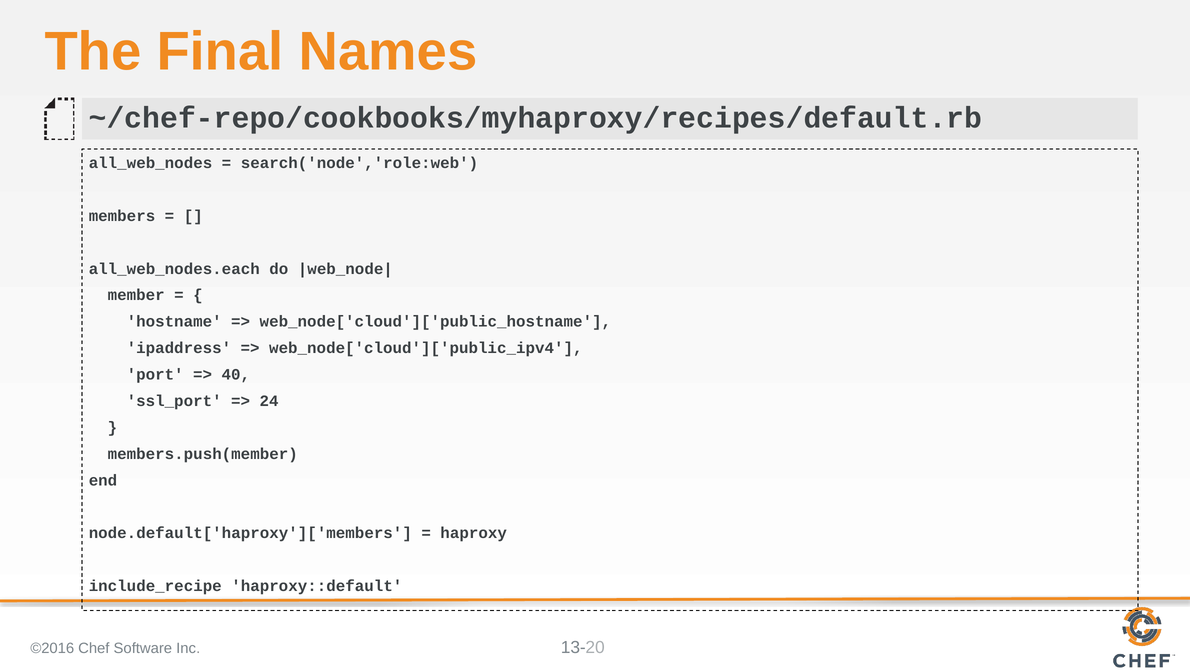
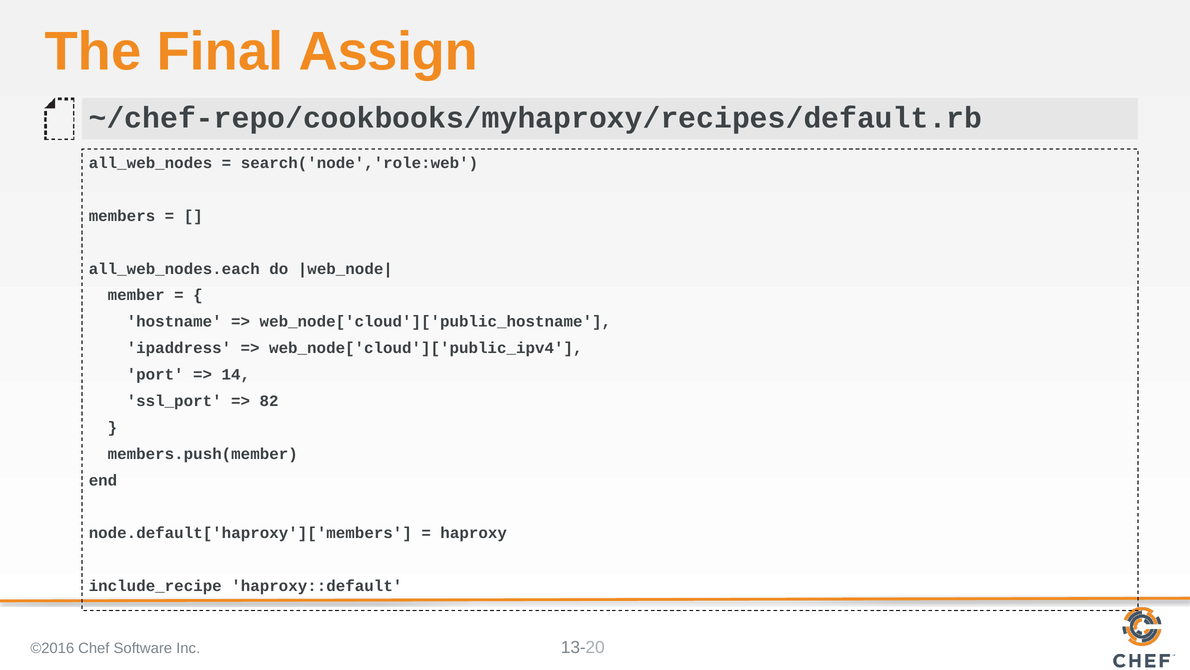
Names: Names -> Assign (388, 51)
40: 40 -> 14 (236, 374)
24: 24 -> 82 (269, 401)
